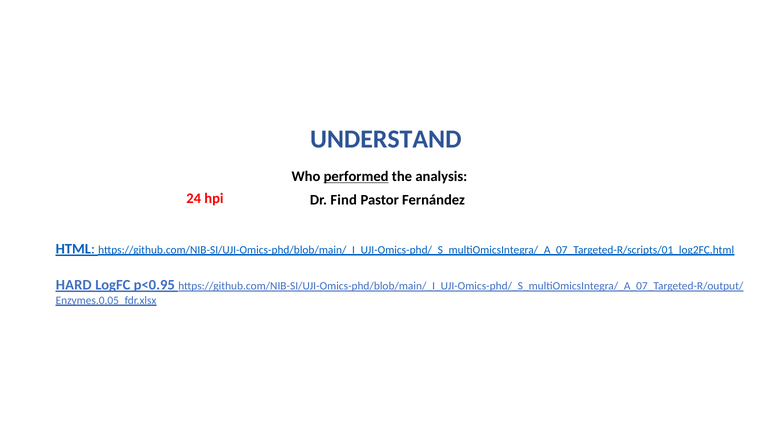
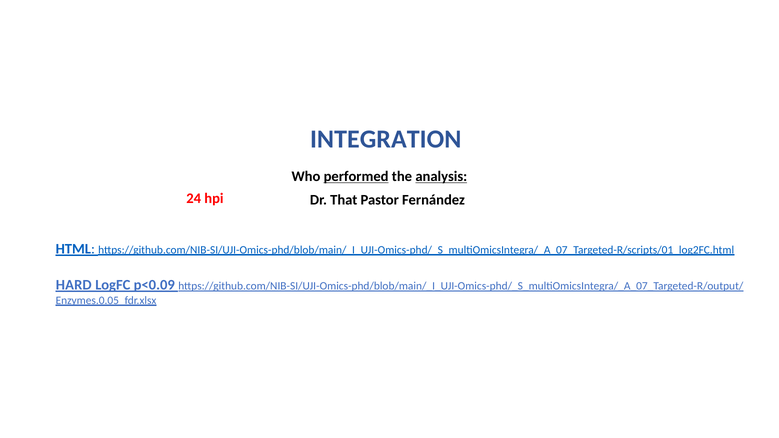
UNDERSTAND: UNDERSTAND -> INTEGRATION (386, 139)
analysis underline: none -> present (441, 177)
Find: Find -> That (344, 200)
p<0.95: p<0.95 -> p<0.09 (154, 285)
